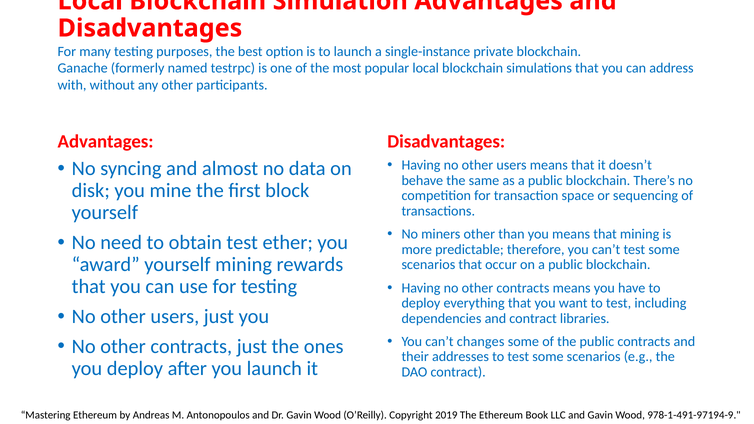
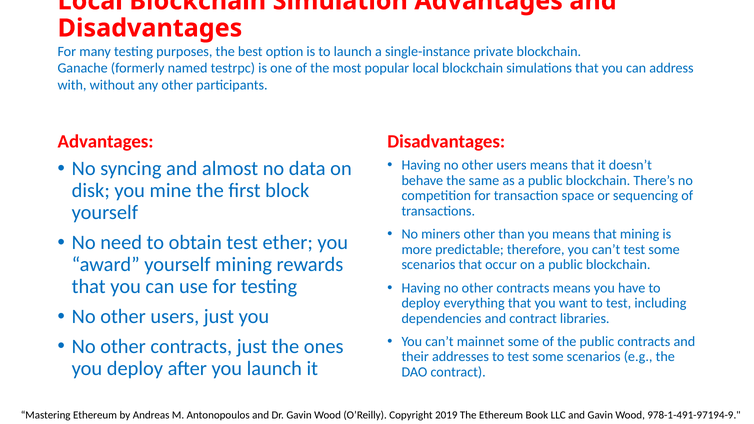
changes: changes -> mainnet (481, 342)
